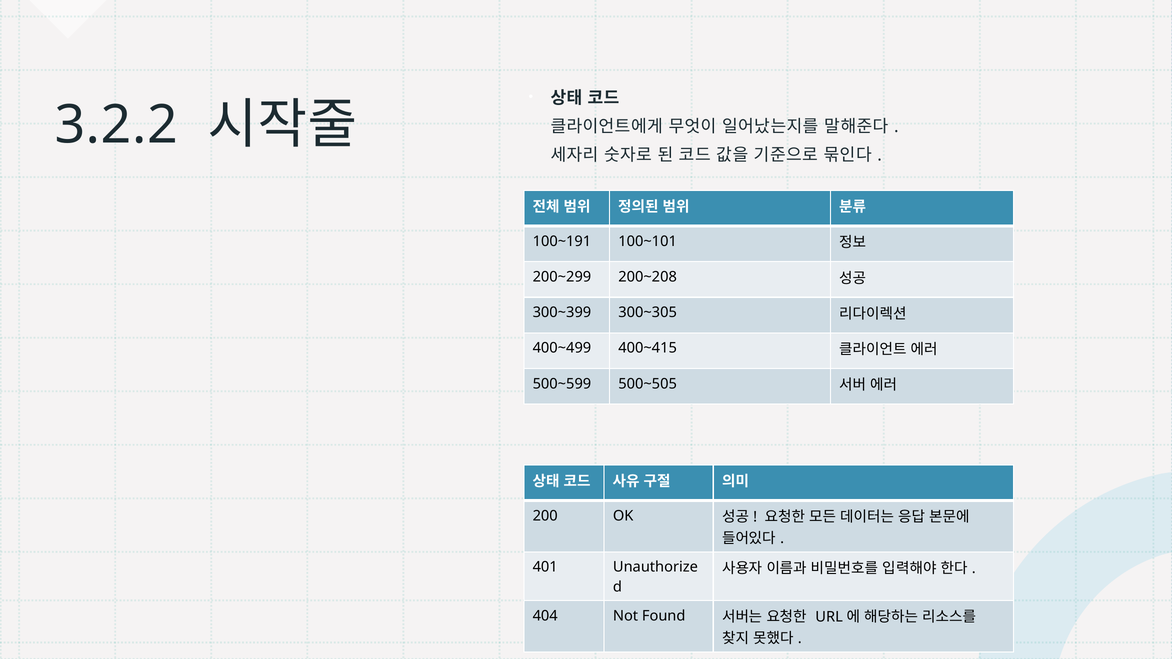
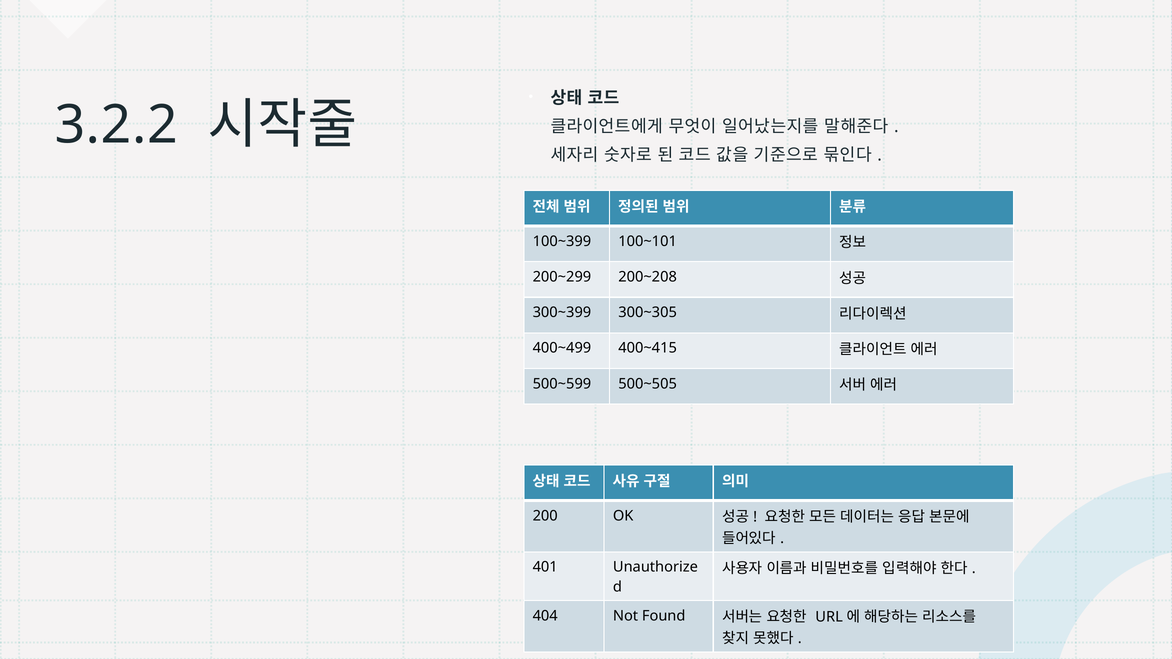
100~191: 100~191 -> 100~399 (562, 241)
